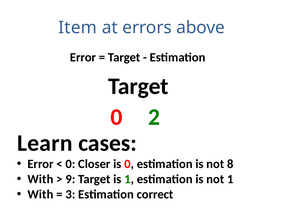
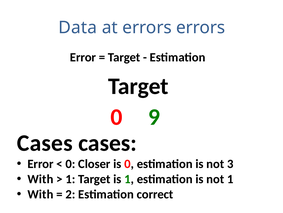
Item: Item -> Data (78, 27)
errors above: above -> errors (201, 27)
2: 2 -> 9 (154, 117)
Learn: Learn -> Cases (45, 143)
8: 8 -> 3 (230, 163)
9: 9 -> 1 (70, 179)
3: 3 -> 2 (70, 194)
